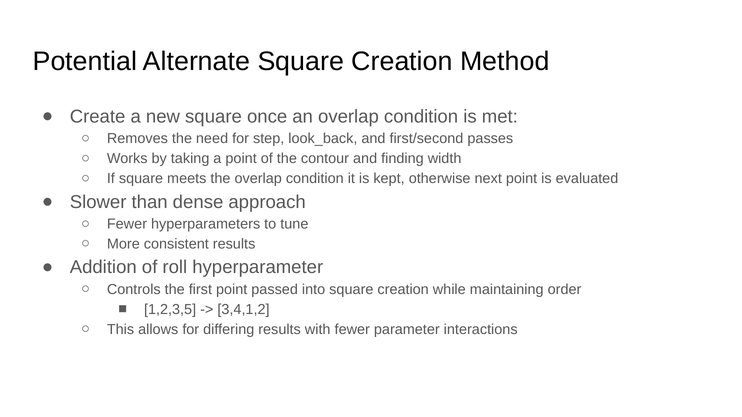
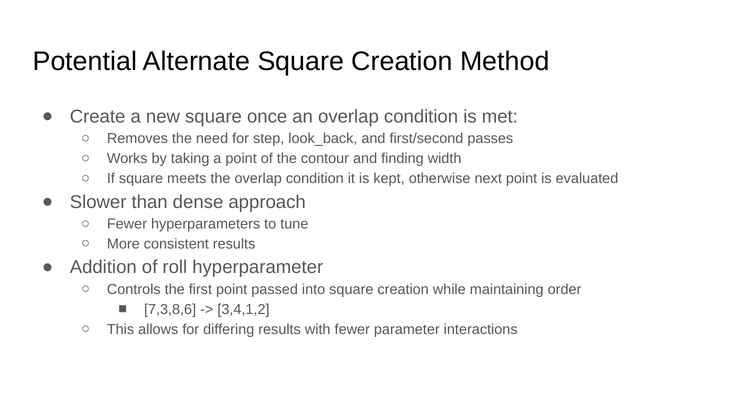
1,2,3,5: 1,2,3,5 -> 7,3,8,6 (170, 310)
